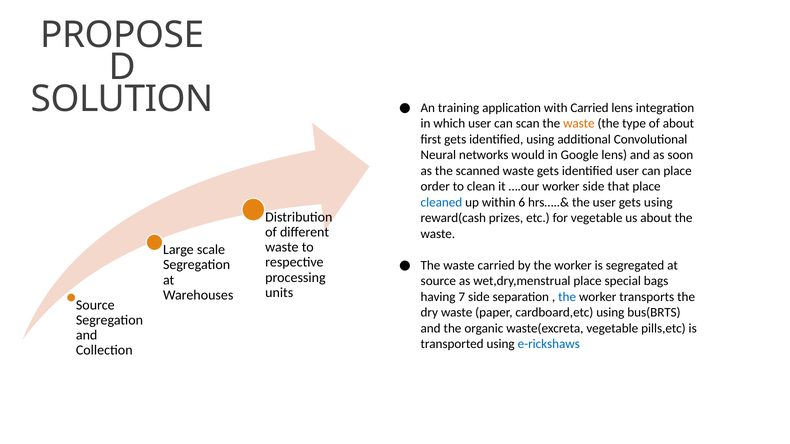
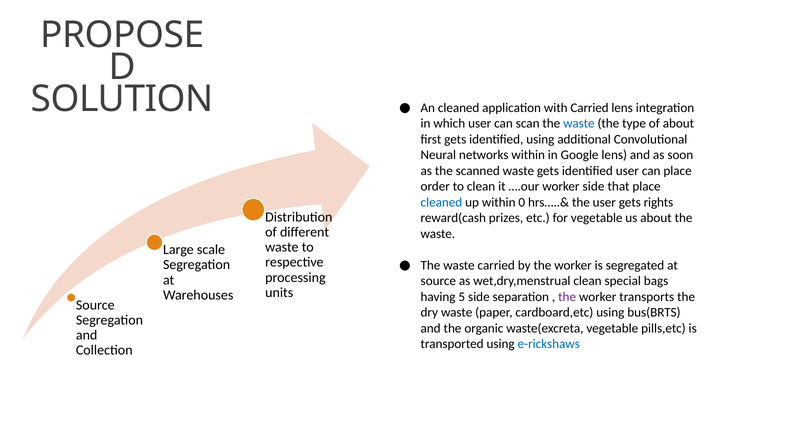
An training: training -> cleaned (459, 108)
waste colour: orange -> blue (579, 124)
networks would: would -> within (528, 155)
6: 6 -> 0 (522, 202)
gets using: using -> rights (658, 202)
wet,dry,menstrual place: place -> clean (588, 281)
7: 7 -> 5 (462, 297)
the colour: blue -> purple (567, 297)
